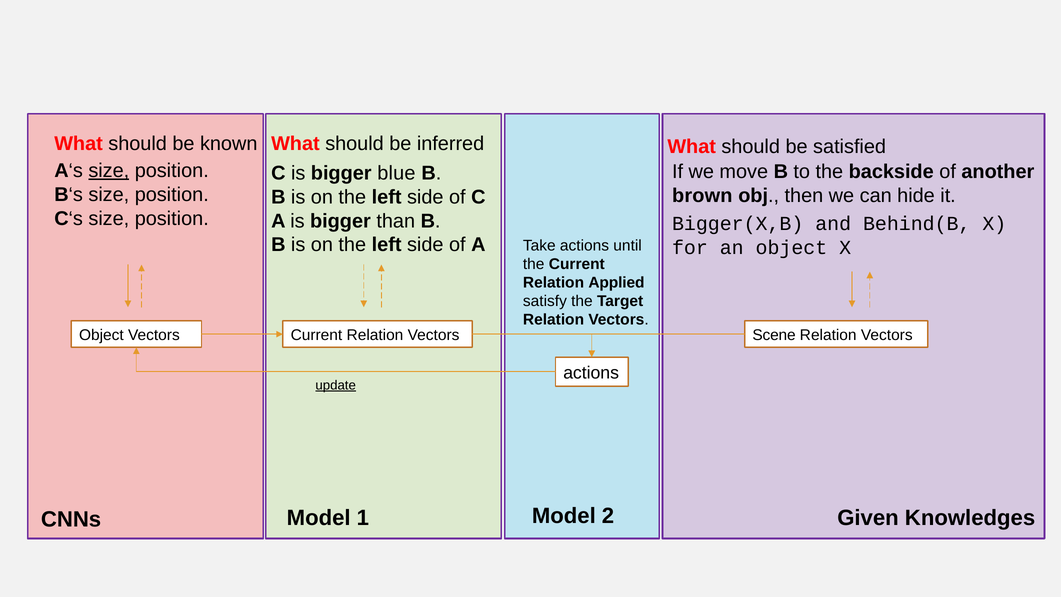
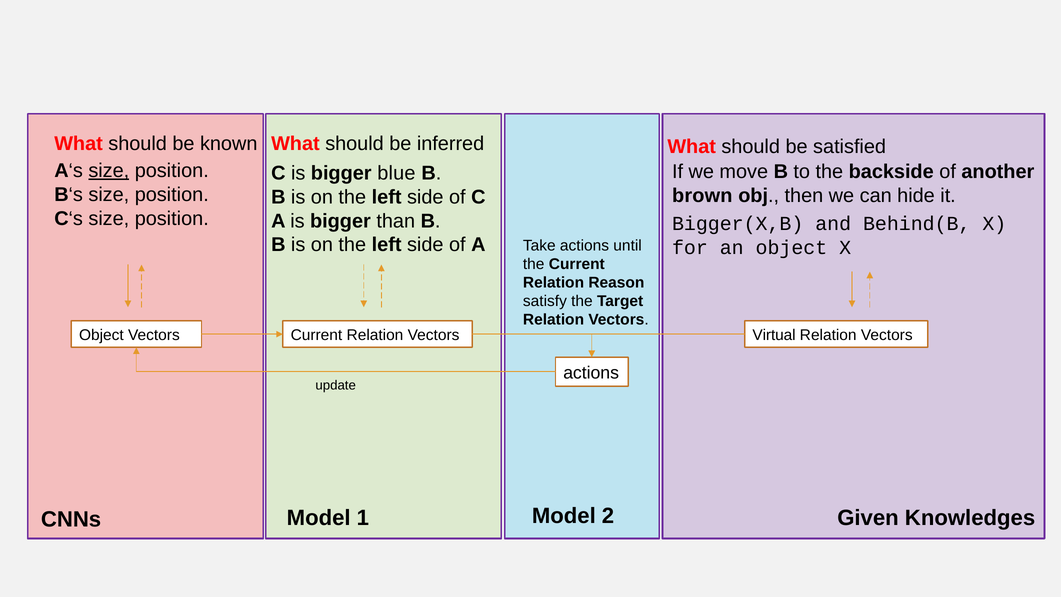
Applied: Applied -> Reason (616, 283)
Scene: Scene -> Virtual (774, 335)
update underline: present -> none (336, 385)
